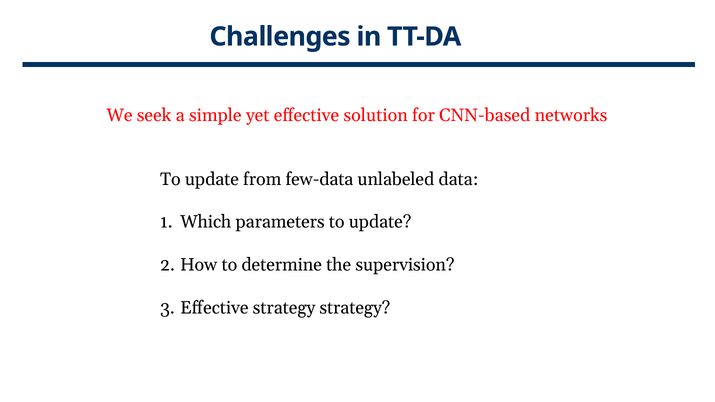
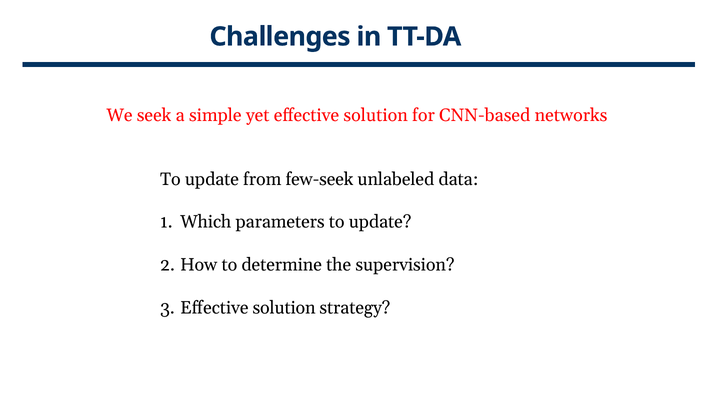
few-data: few-data -> few-seek (319, 179)
strategy: strategy -> solution (284, 308)
